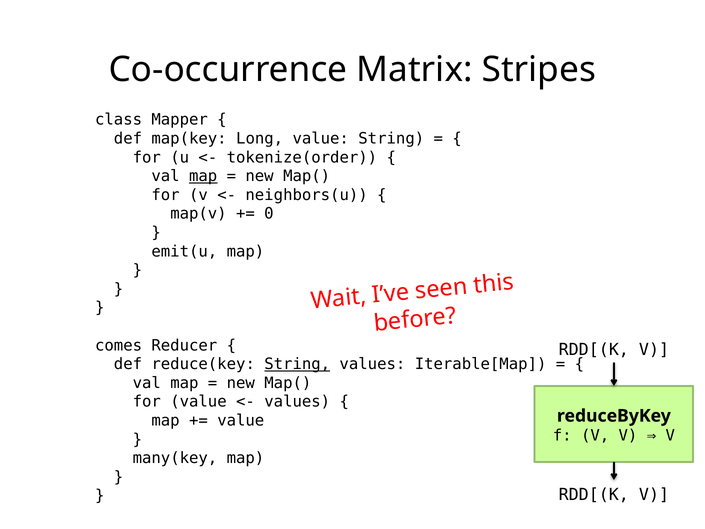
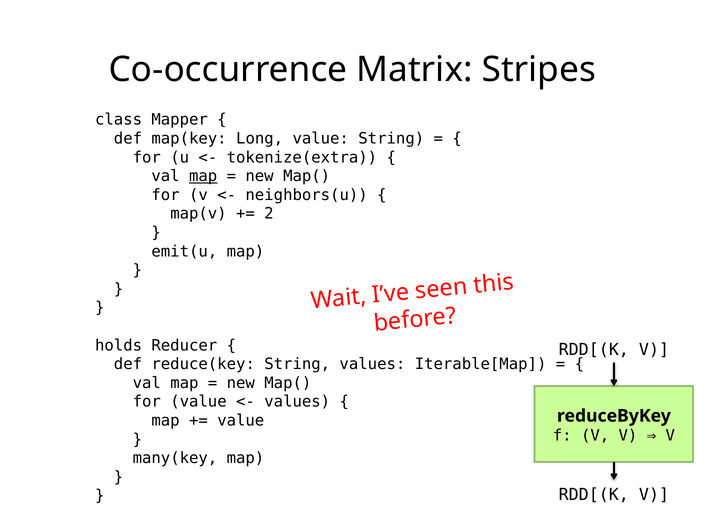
tokenize(order: tokenize(order -> tokenize(extra (302, 157)
0: 0 -> 2 (269, 214)
comes: comes -> holds (119, 345)
String underline: present -> none (297, 364)
